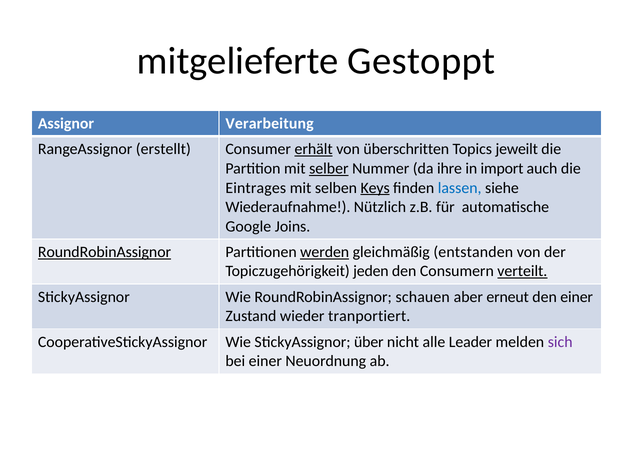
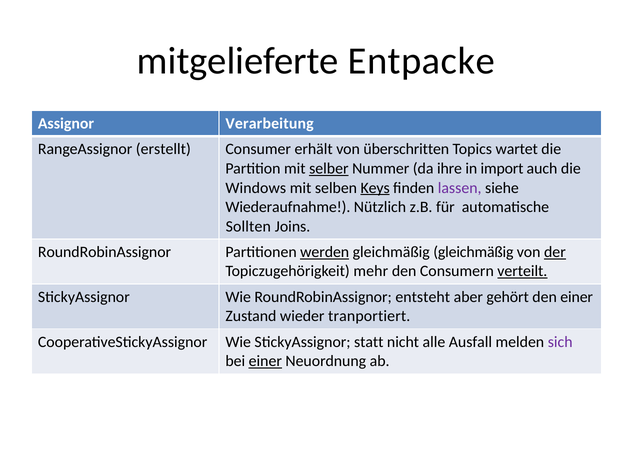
Gestoppt: Gestoppt -> Entpacke (421, 61)
erhält underline: present -> none (314, 149)
jeweilt: jeweilt -> wartet (517, 149)
Eintrages: Eintrages -> Windows (256, 188)
lassen colour: blue -> purple (460, 188)
Google: Google -> Sollten (248, 227)
RoundRobinAssignor underline: present -> none (105, 252)
gleichmäßig entstanden: entstanden -> gleichmäßig (473, 252)
der underline: none -> present (555, 252)
jeden: jeden -> mehr (371, 272)
schauen: schauen -> entsteht (423, 297)
erneut: erneut -> gehört (508, 297)
über: über -> statt (369, 342)
Leader: Leader -> Ausfall (470, 342)
einer underline: none -> present (265, 362)
